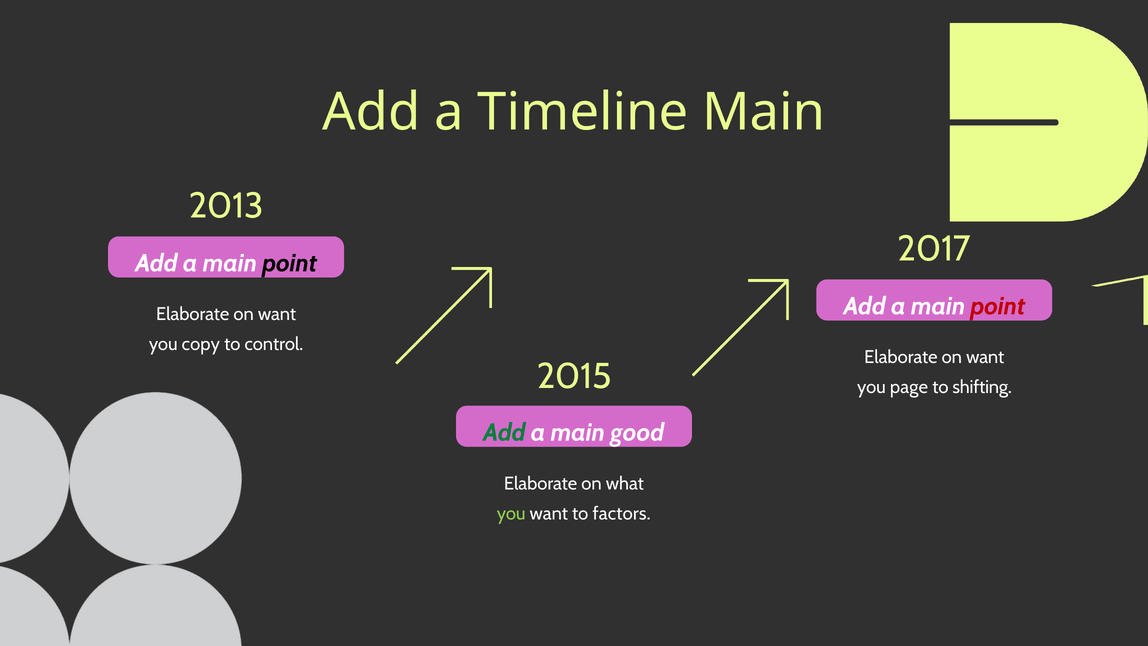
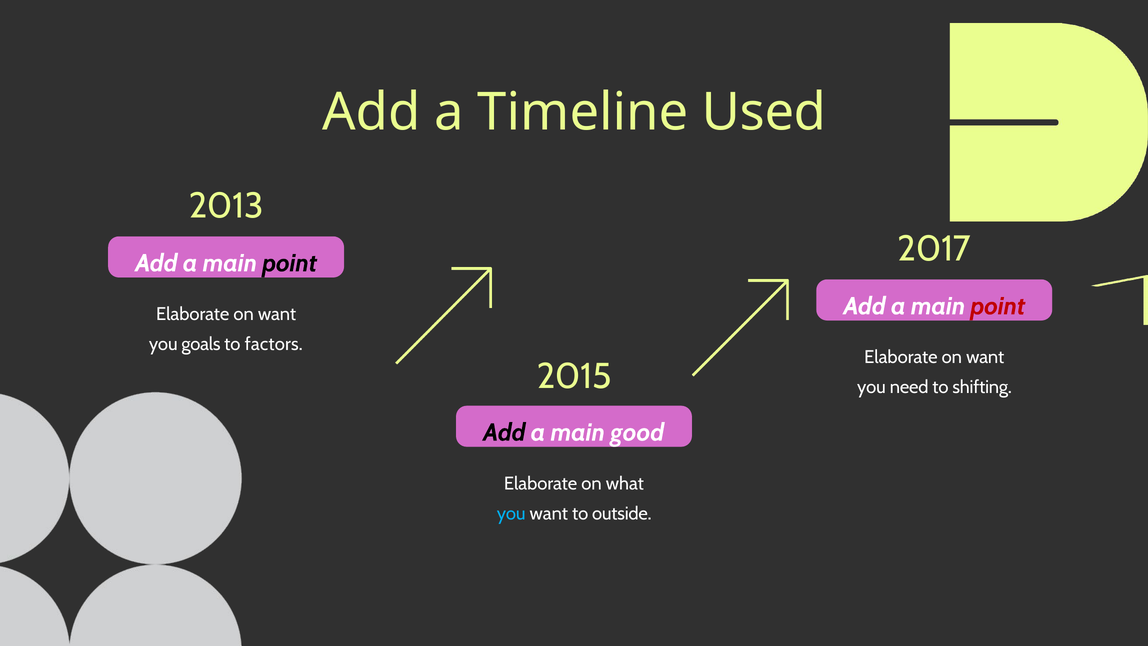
Timeline Main: Main -> Used (764, 112)
copy: copy -> goals (201, 344)
control: control -> factors (274, 344)
page: page -> need (909, 387)
Add colour: green -> black (504, 432)
you colour: light green -> light blue (511, 513)
factors: factors -> outside (622, 513)
